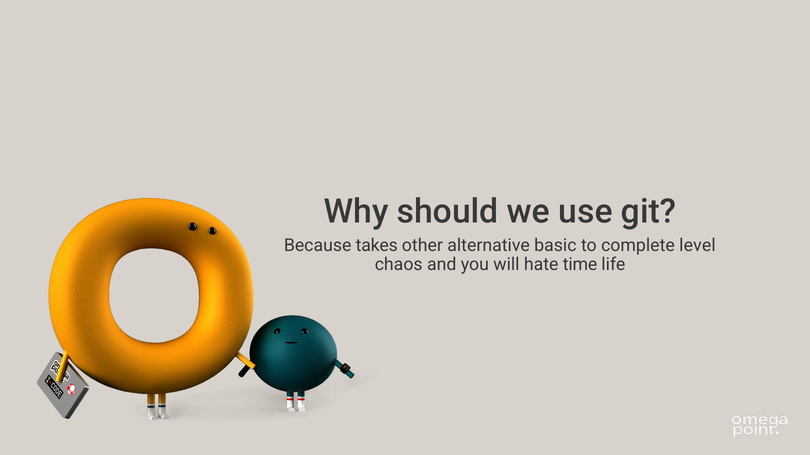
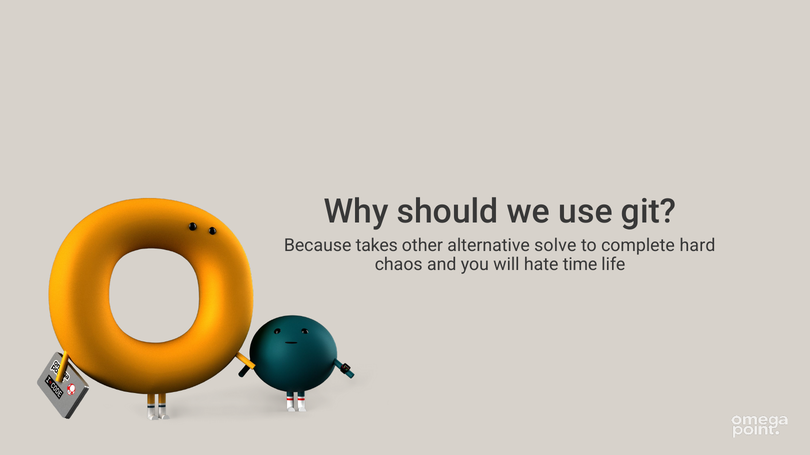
basic: basic -> solve (555, 246)
level: level -> hard (697, 246)
